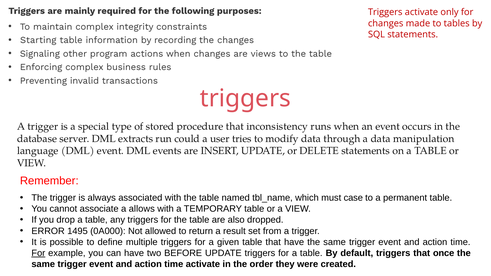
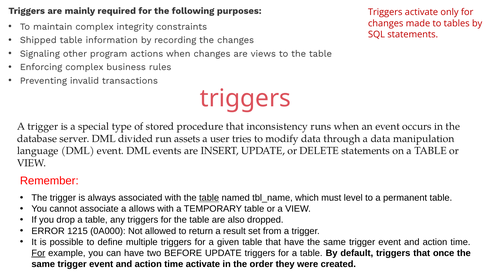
Starting: Starting -> Shipped (38, 40)
extracts: extracts -> divided (136, 139)
could: could -> assets (187, 139)
table underline: none -> present (209, 198)
case: case -> level (353, 198)
1495: 1495 -> 1215 (77, 231)
